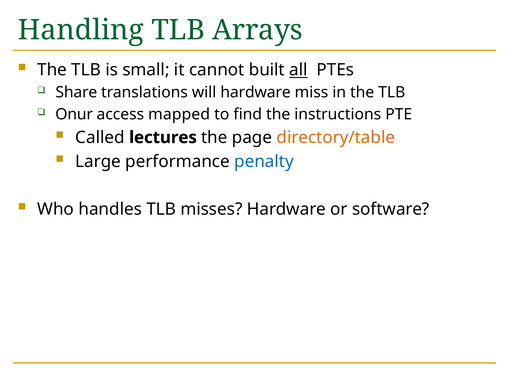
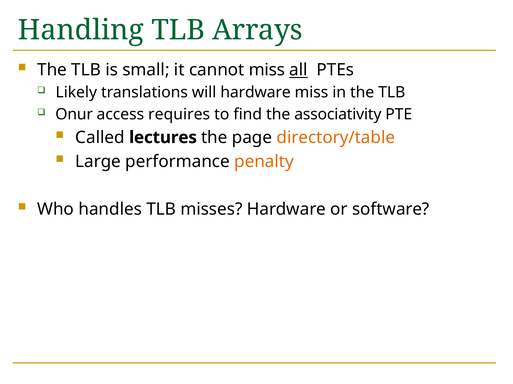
cannot built: built -> miss (267, 70)
Share: Share -> Likely (76, 93)
mapped: mapped -> requires (179, 115)
instructions: instructions -> associativity (338, 115)
penalty colour: blue -> orange (264, 162)
